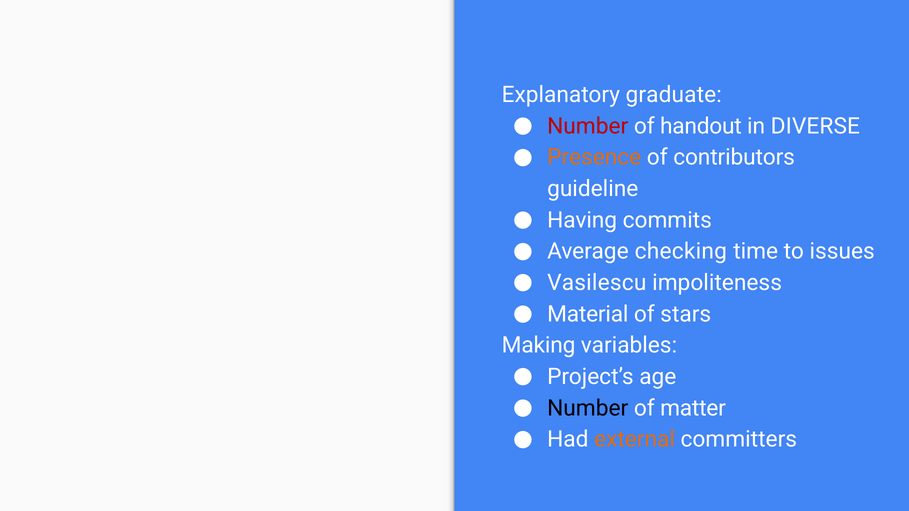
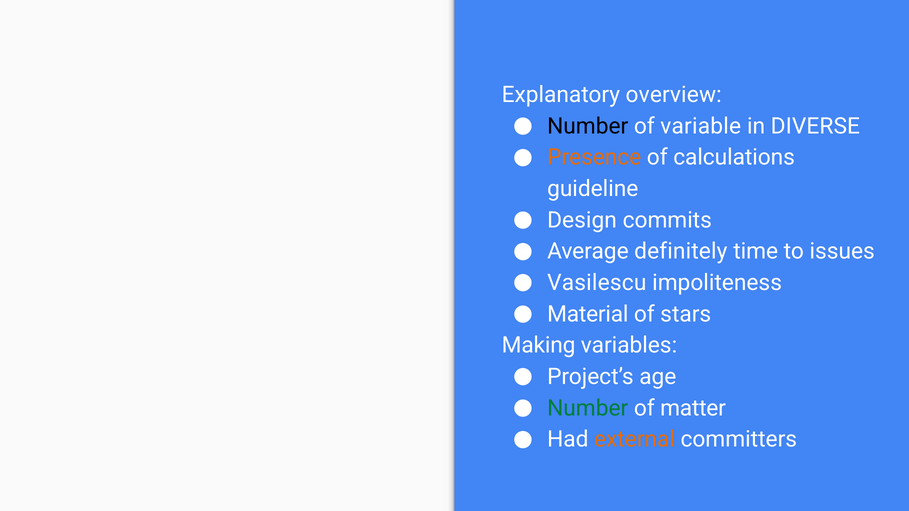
graduate: graduate -> overview (674, 95)
Number colour: red -> black (588, 126)
handout: handout -> variable (701, 126)
contributors: contributors -> calculations (734, 157)
Having: Having -> Design (582, 220)
checking: checking -> definitely (681, 252)
Number colour: black -> green (588, 408)
